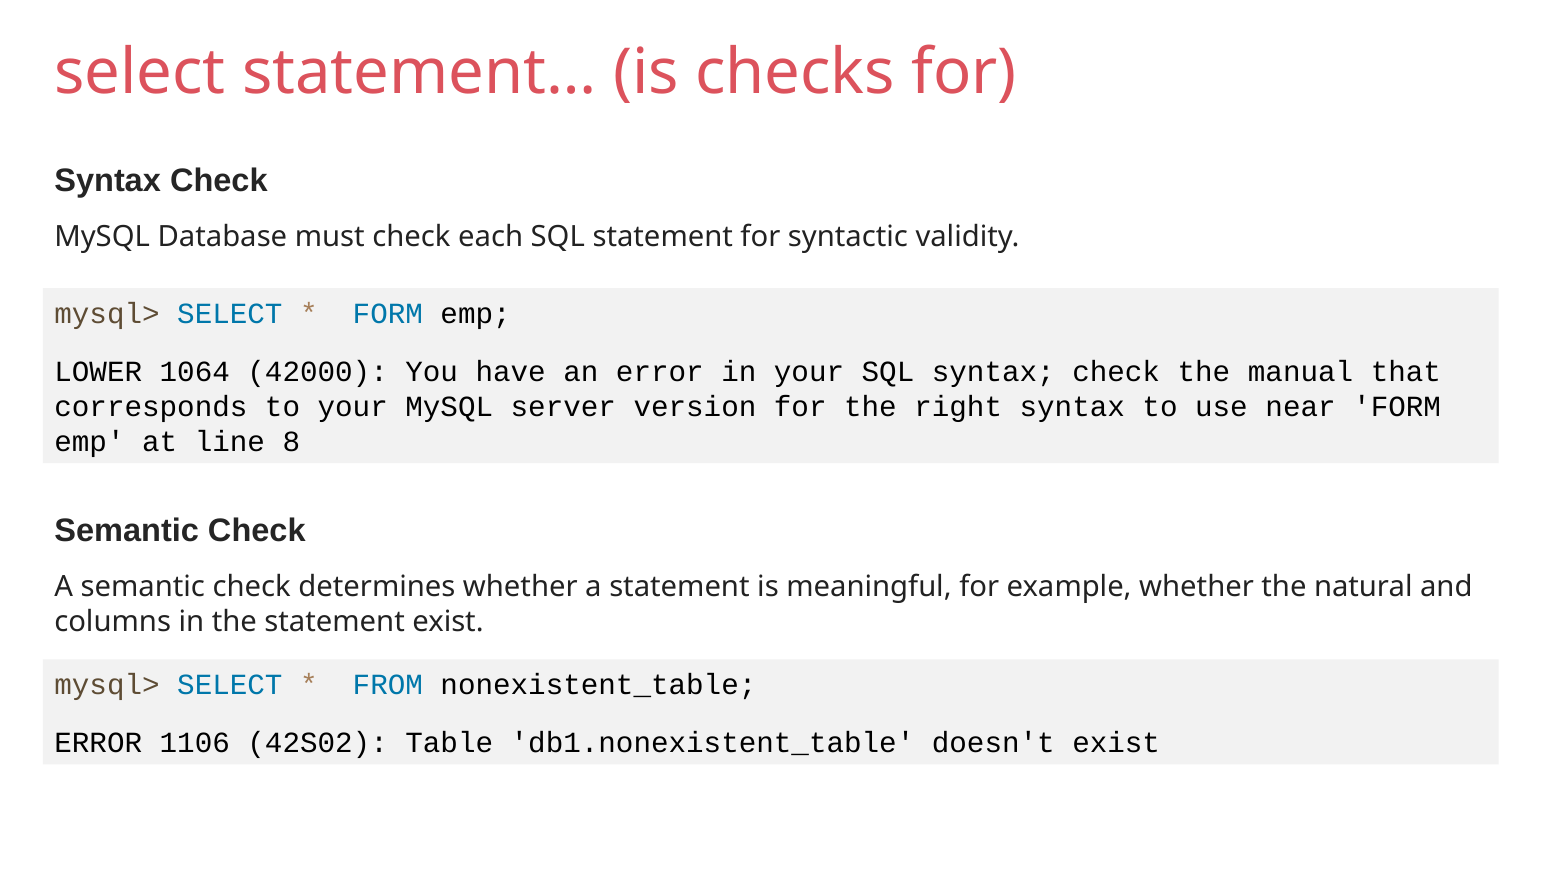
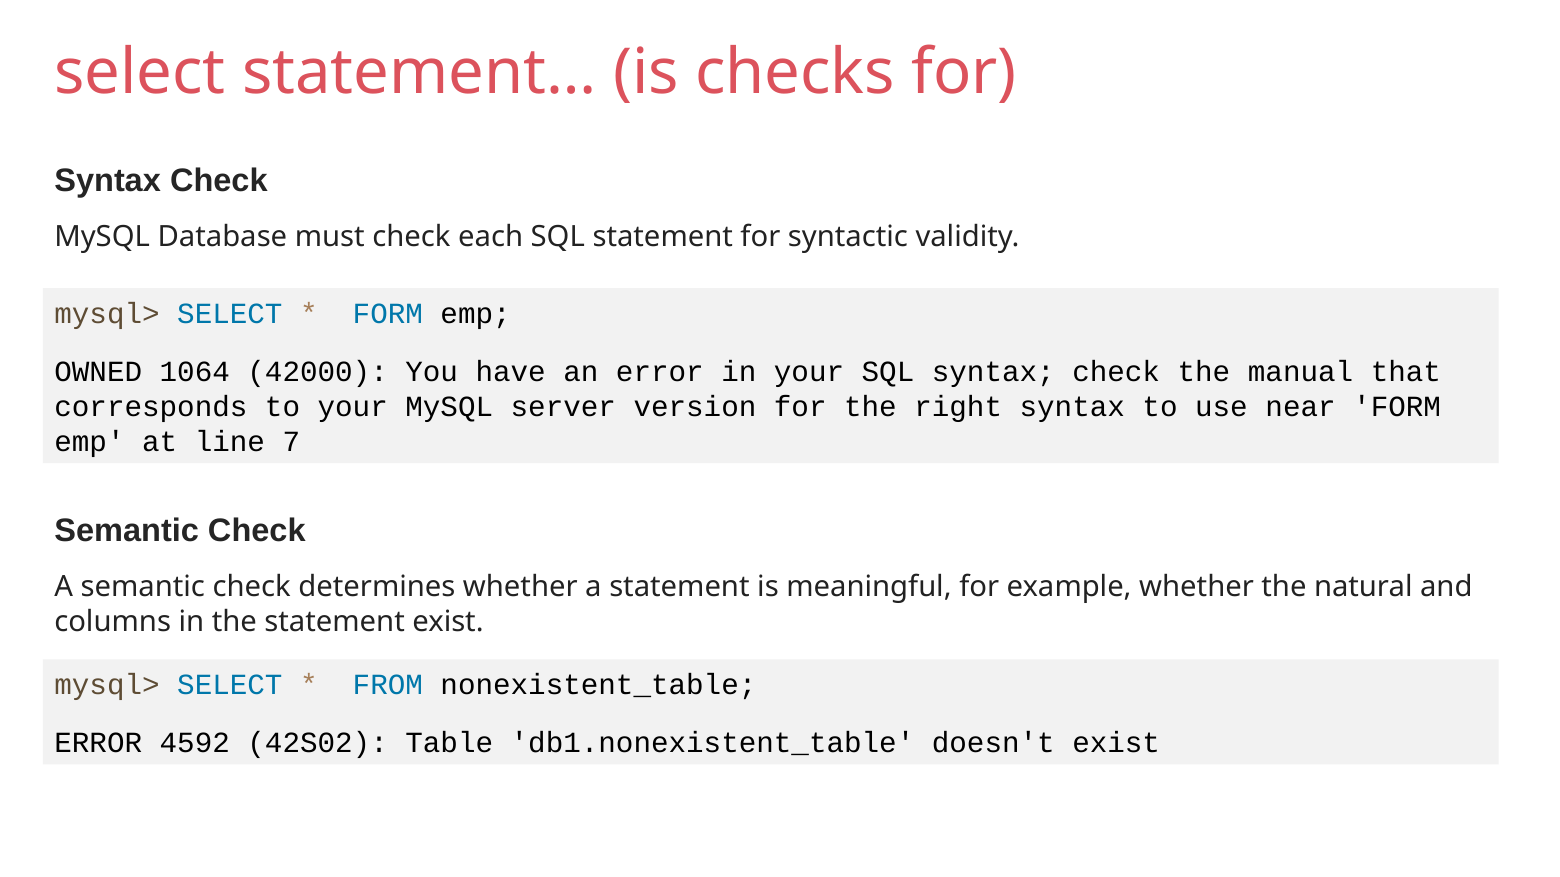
LOWER: LOWER -> OWNED (98, 372)
8: 8 -> 7 (291, 442)
1106: 1106 -> 4592 (195, 744)
